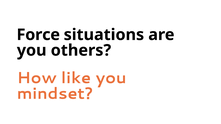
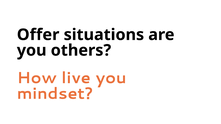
Force: Force -> Offer (38, 35)
like: like -> live (76, 78)
